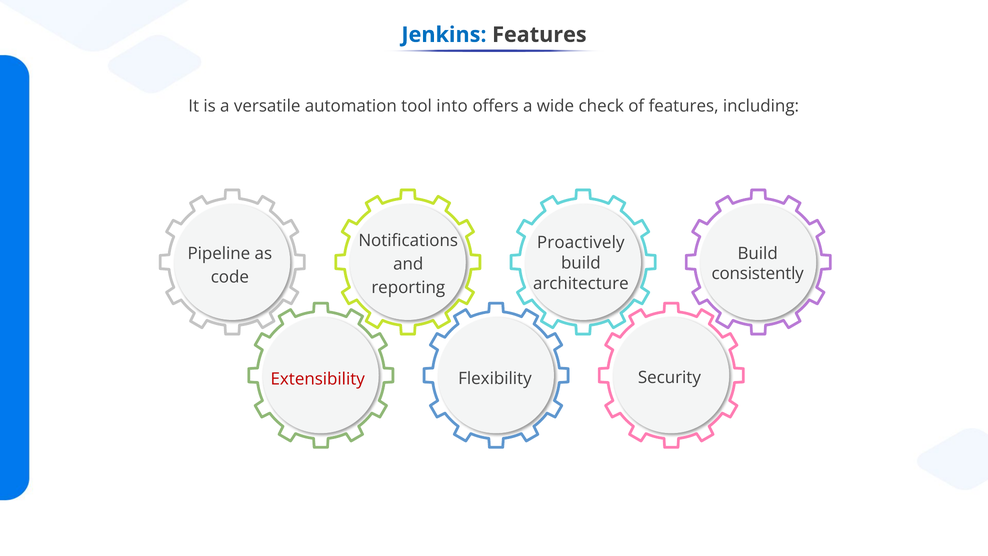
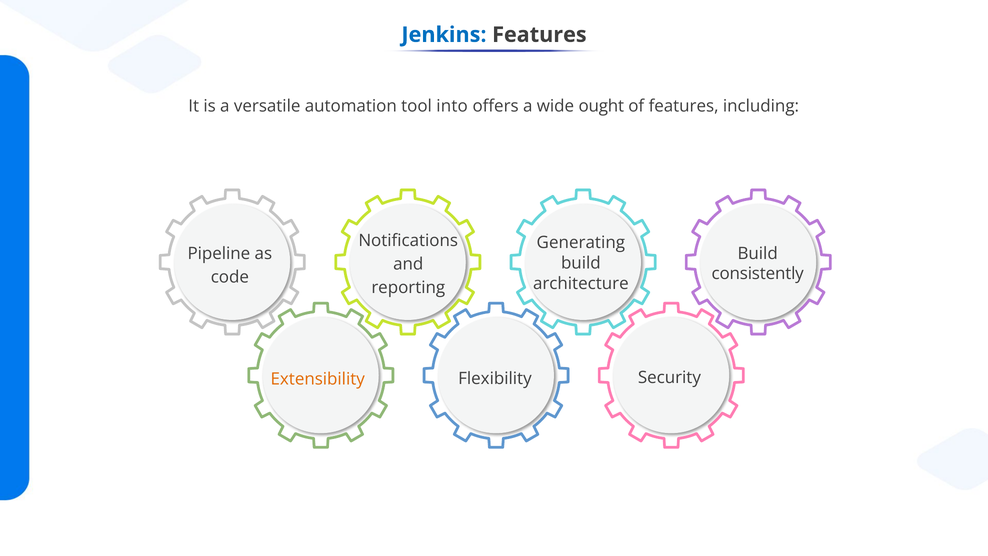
check: check -> ought (601, 106)
Proactively: Proactively -> Generating (581, 243)
Extensibility colour: red -> orange (318, 379)
